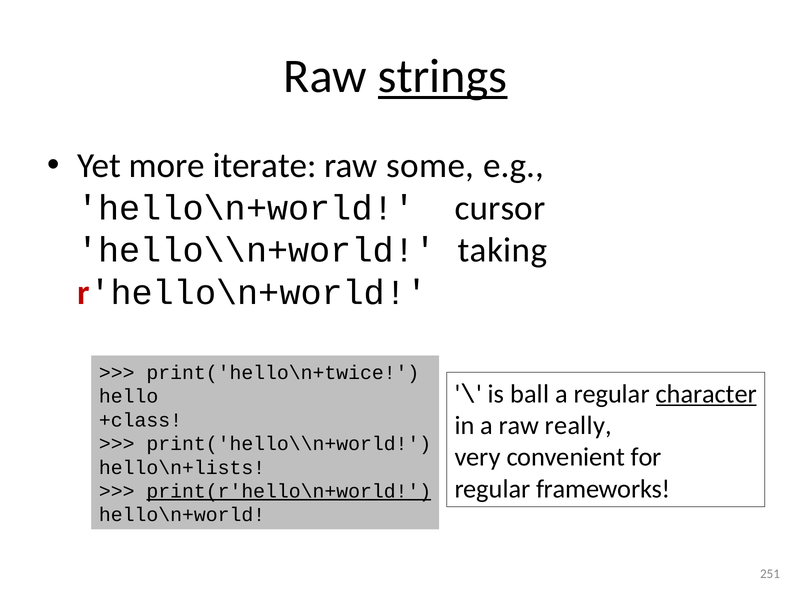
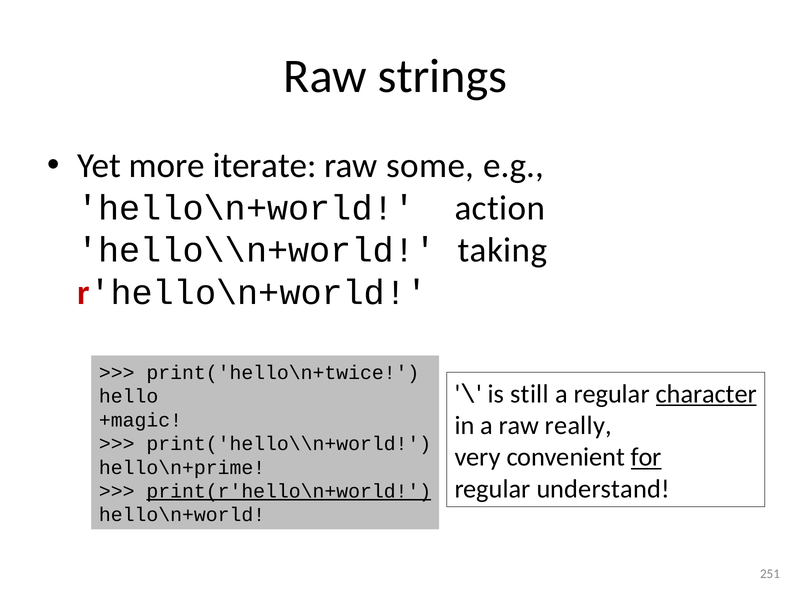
strings underline: present -> none (443, 77)
cursor: cursor -> action (500, 208)
ball: ball -> still (530, 394)
+class: +class -> +magic (141, 420)
for underline: none -> present (646, 457)
hello\n+lists: hello\n+lists -> hello\n+prime (182, 468)
frameworks: frameworks -> understand (603, 489)
